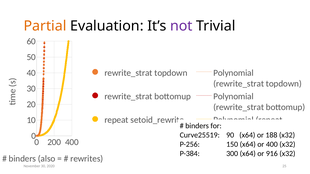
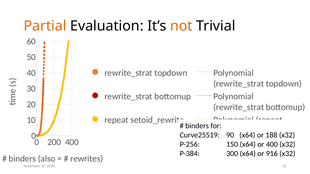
not colour: purple -> orange (181, 26)
